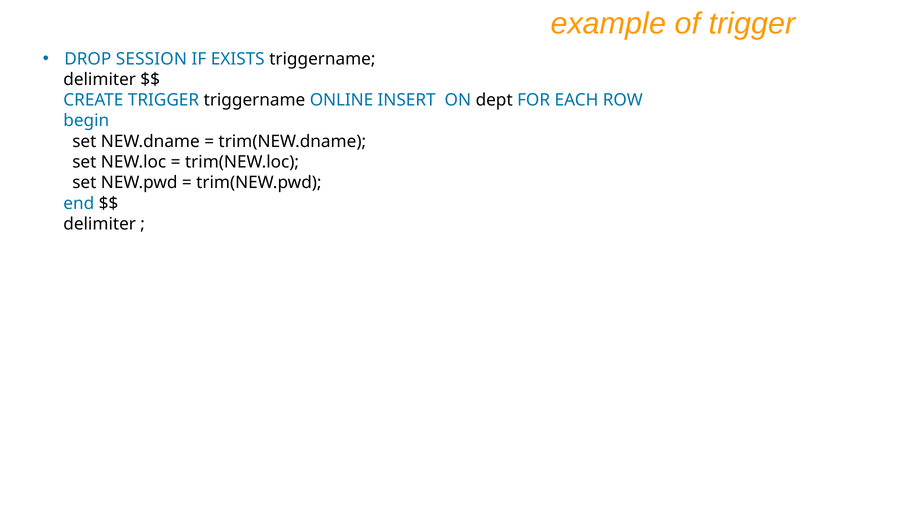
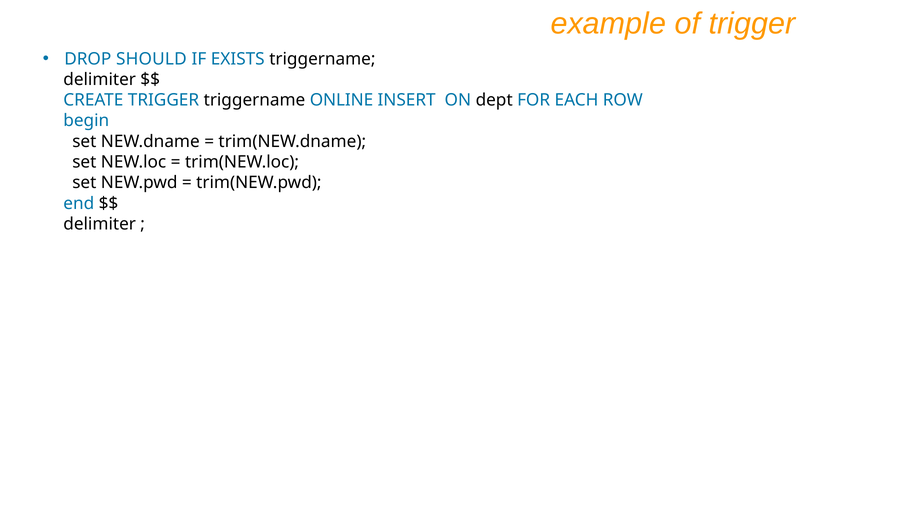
SESSION: SESSION -> SHOULD (151, 59)
